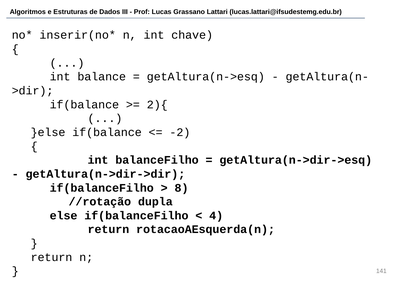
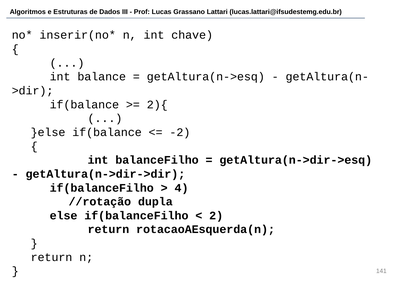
8: 8 -> 4 (182, 188)
4: 4 -> 2 (216, 216)
